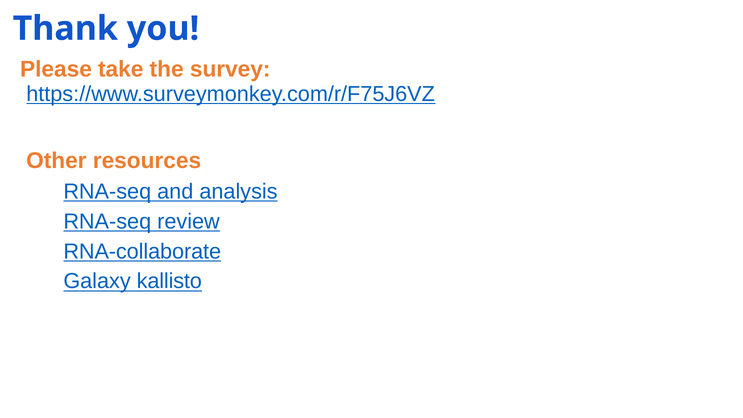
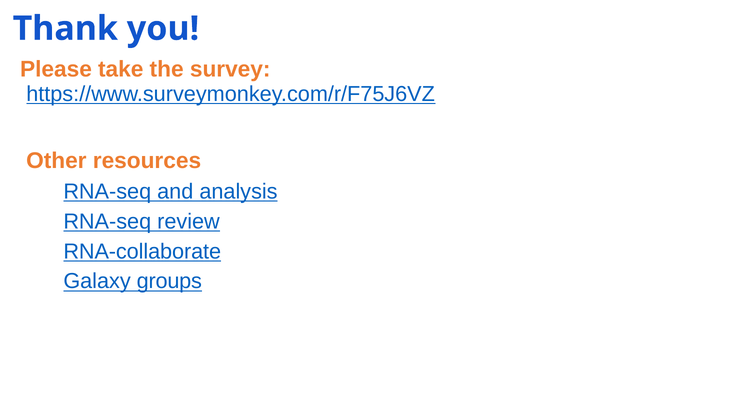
kallisto: kallisto -> groups (169, 281)
